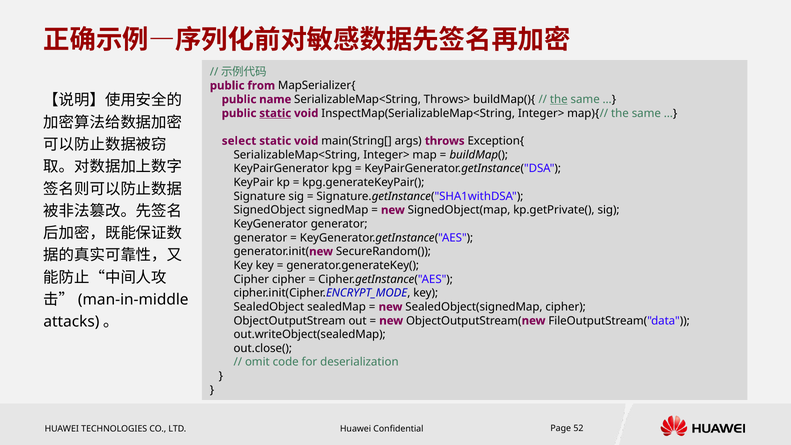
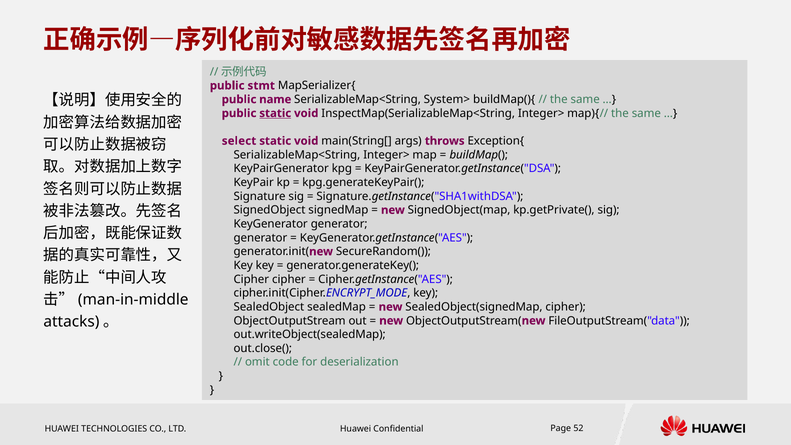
from: from -> stmt (261, 86)
Throws>: Throws> -> System> (447, 99)
the underline: present -> none (559, 99)
